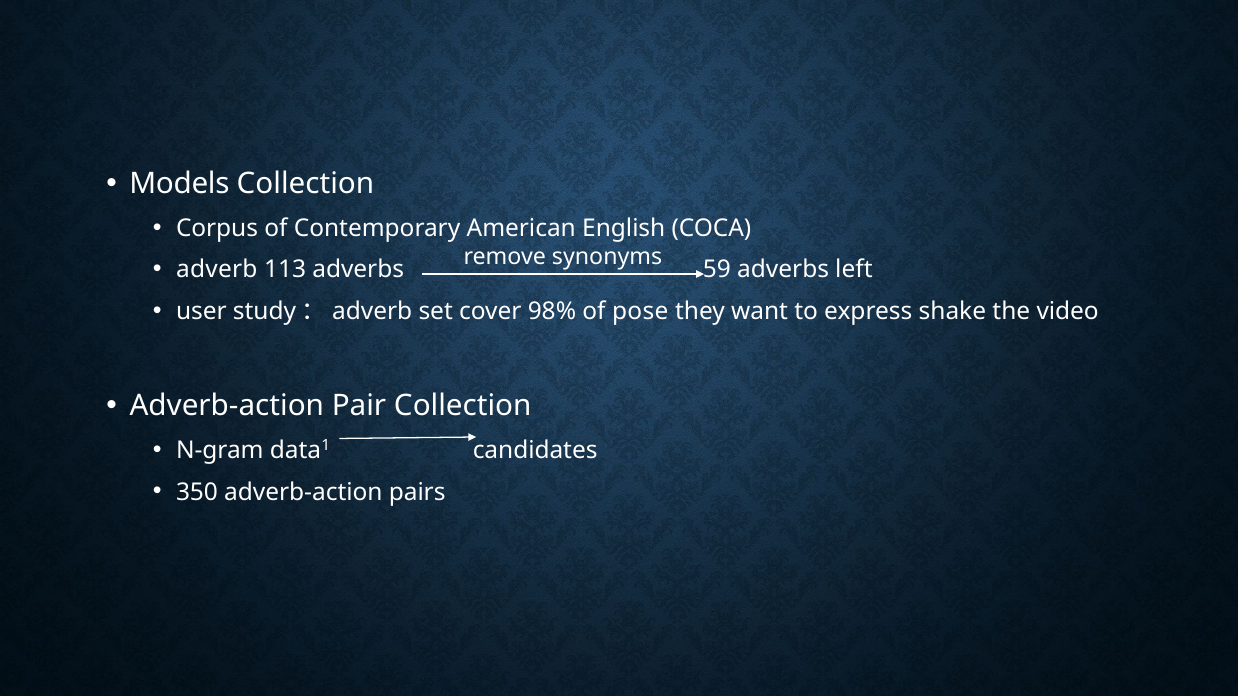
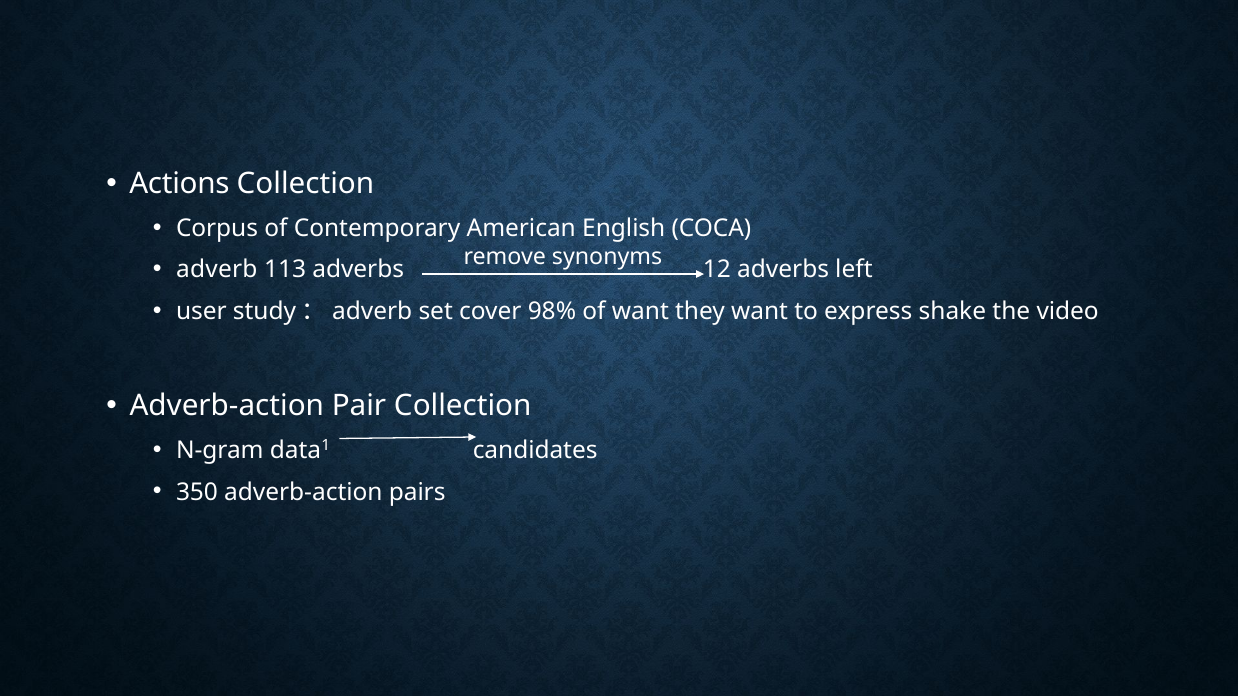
Models: Models -> Actions (179, 184)
59: 59 -> 12 (717, 270)
of pose: pose -> want (640, 312)
